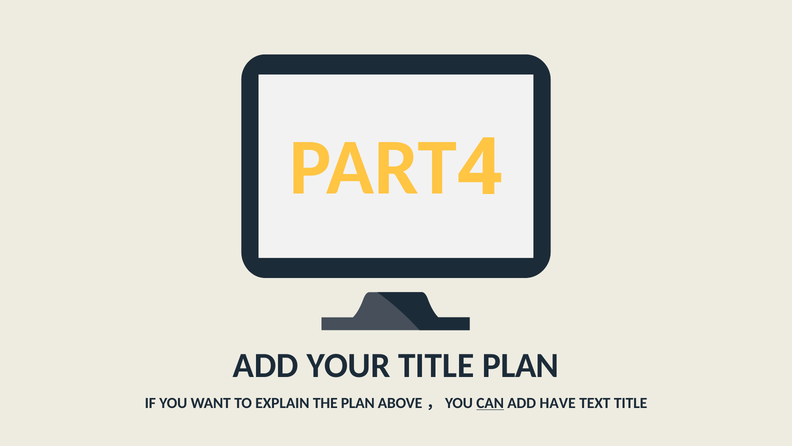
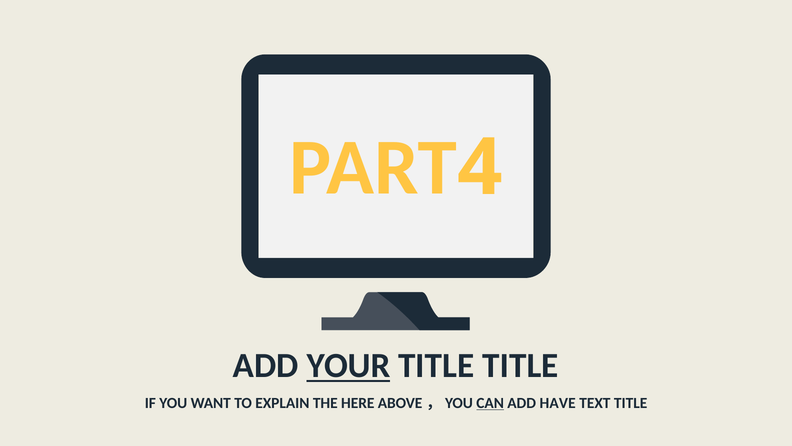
YOUR underline: none -> present (348, 365)
TITLE PLAN: PLAN -> TITLE (520, 365)
THE PLAN: PLAN -> HERE (358, 403)
